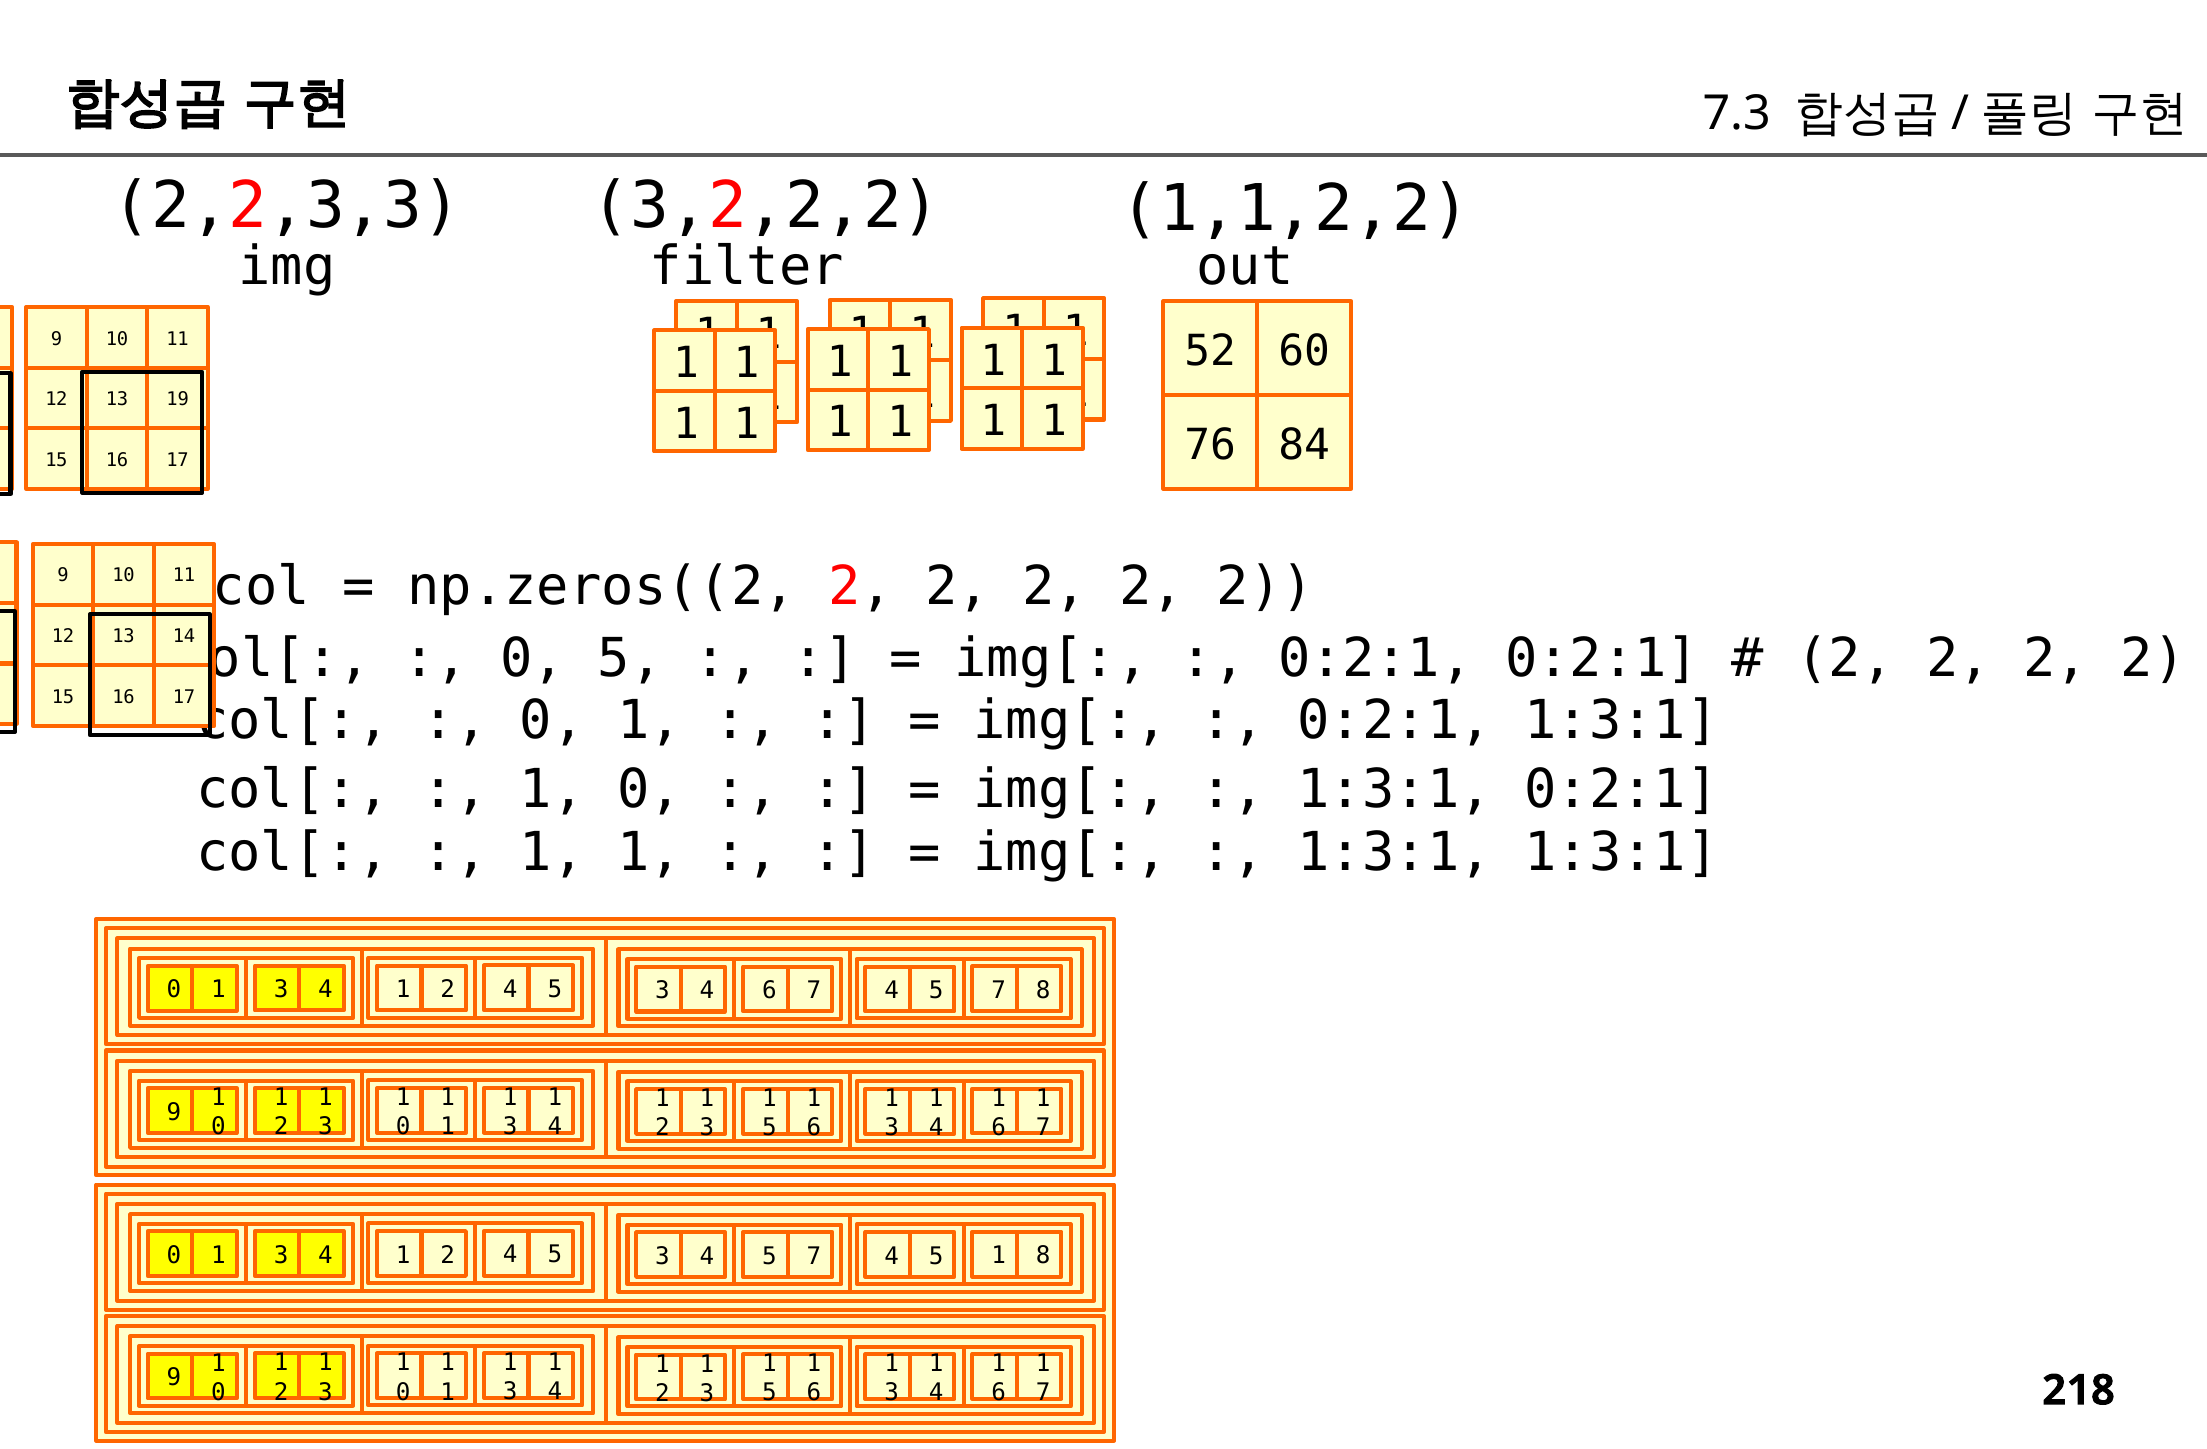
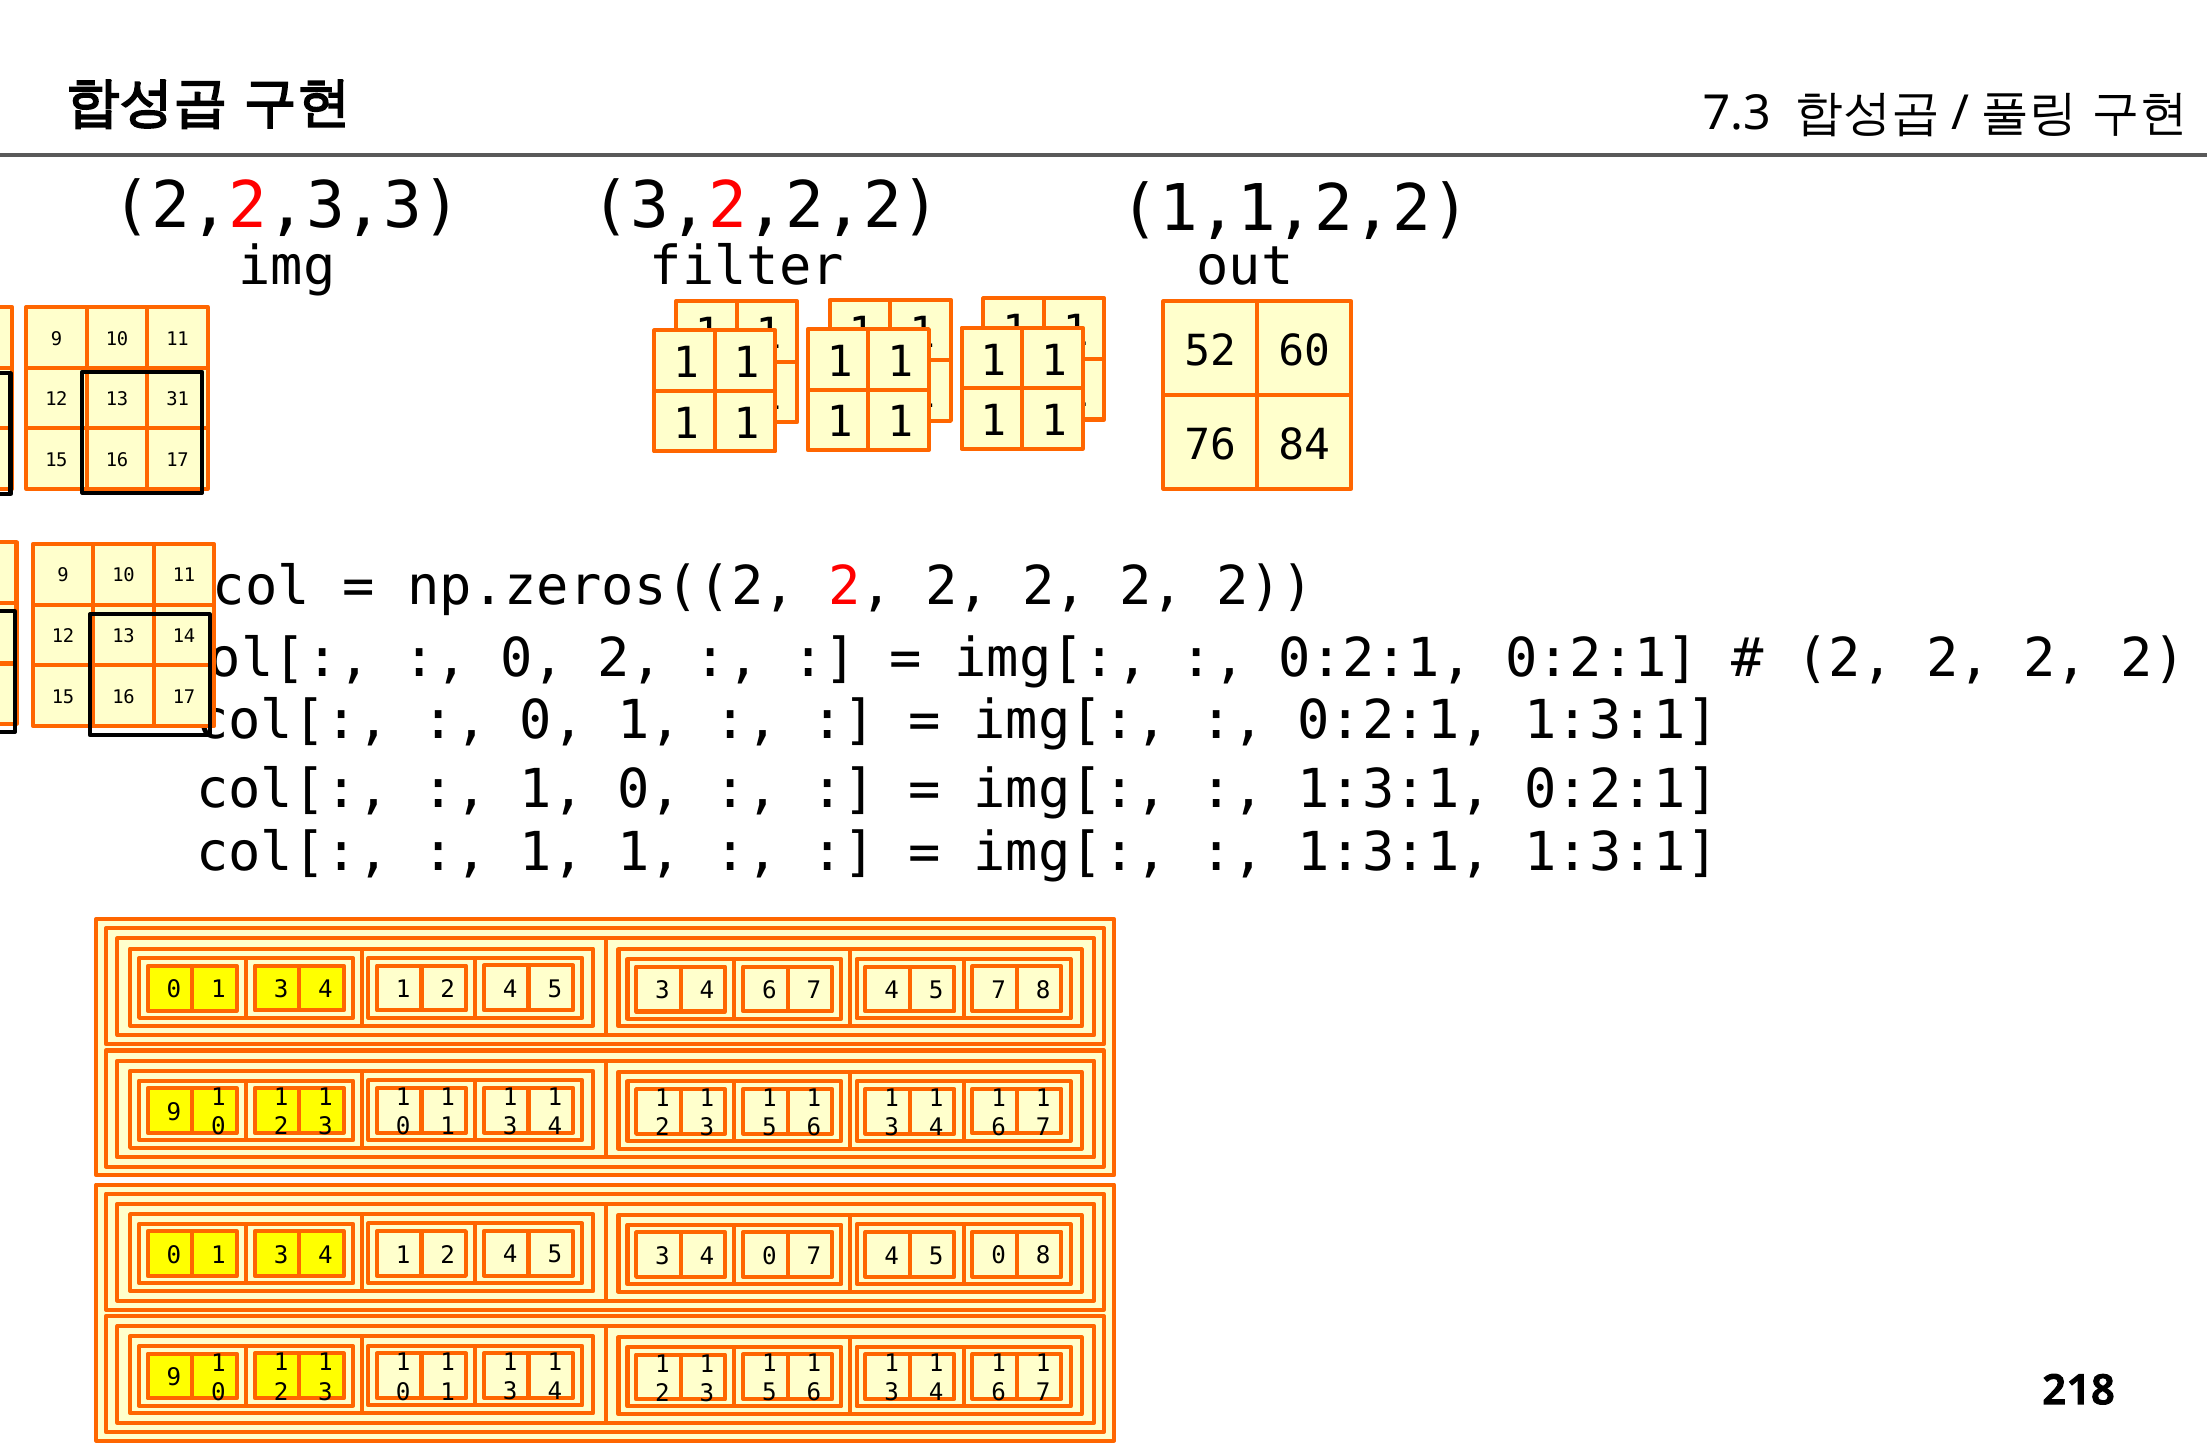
19: 19 -> 31 (178, 399)
0 5: 5 -> 2 (630, 659)
3 4 5: 5 -> 0 (769, 1257)
4 5 1: 1 -> 0 (999, 1256)
